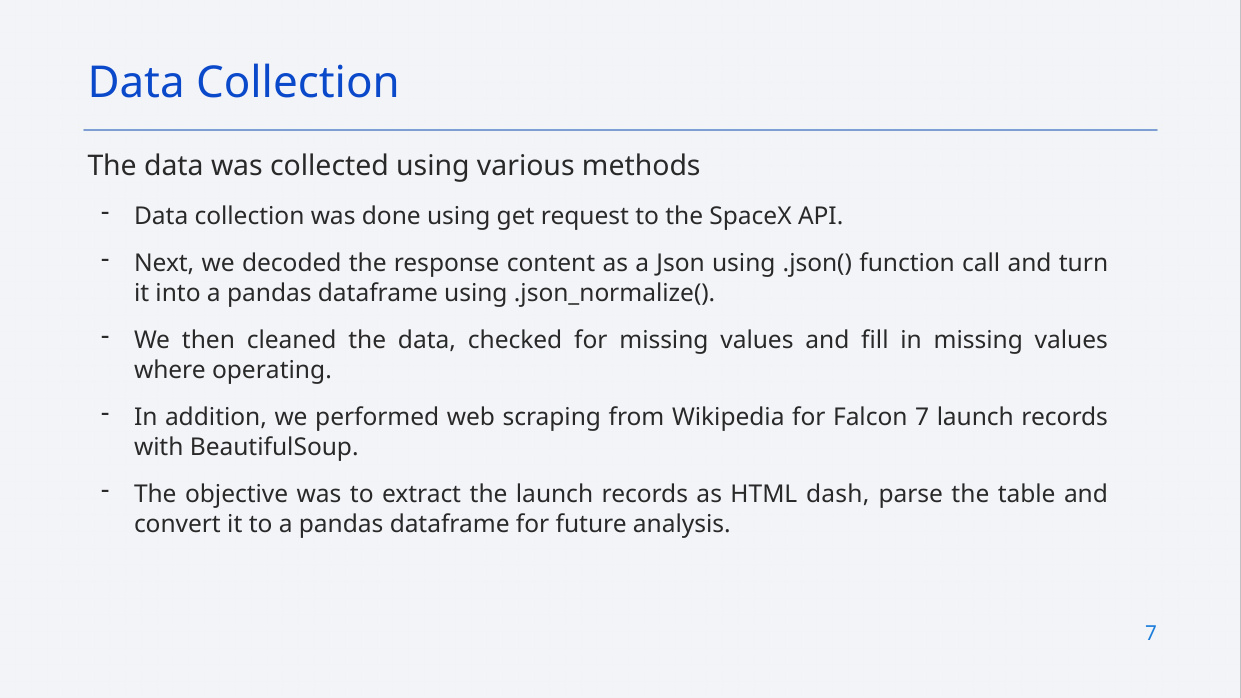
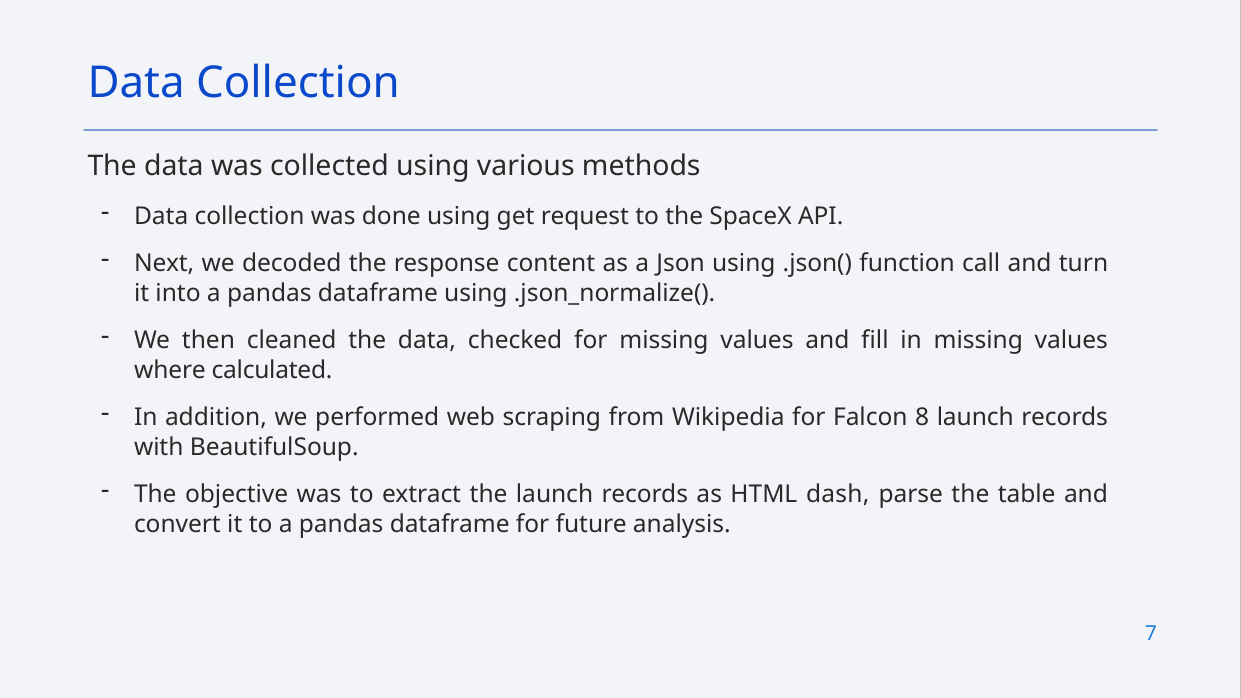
operating: operating -> calculated (272, 370)
Falcon 7: 7 -> 8 (922, 418)
